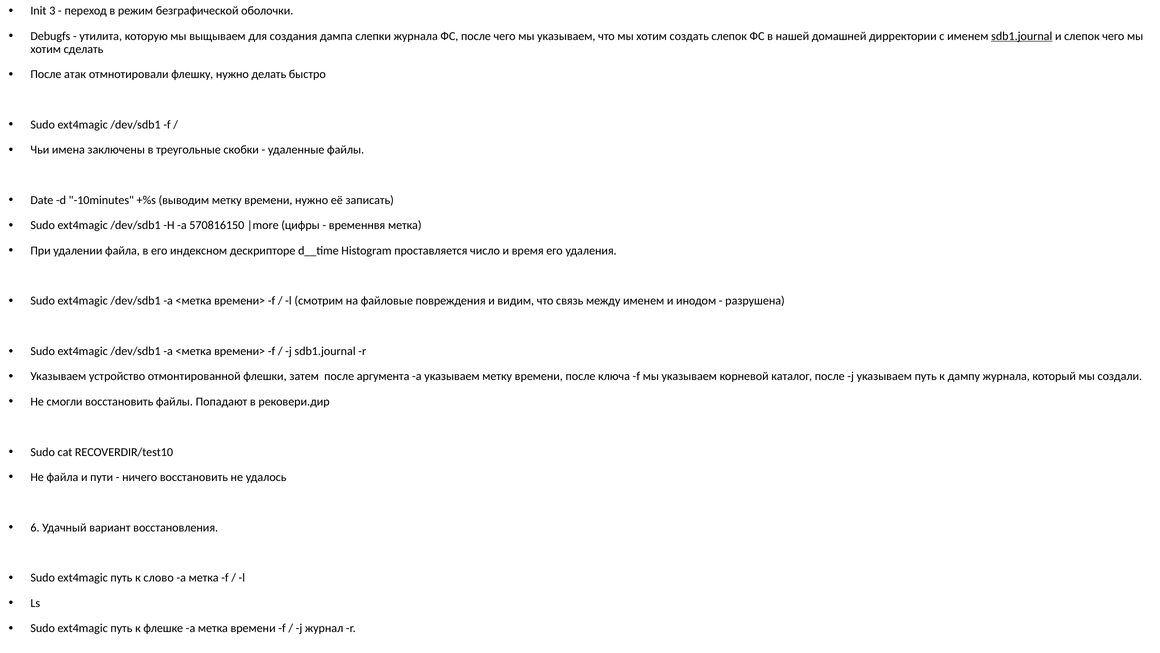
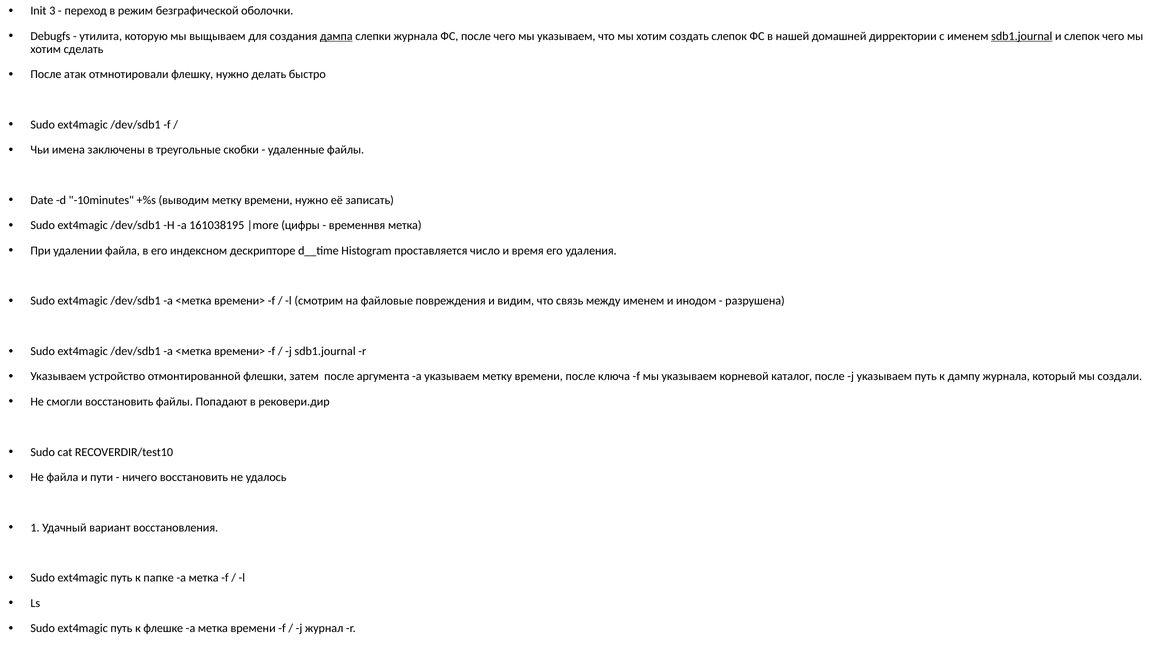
дампа underline: none -> present (336, 36)
570816150: 570816150 -> 161038195 (217, 225)
6: 6 -> 1 (35, 527)
слово: слово -> папке (159, 578)
